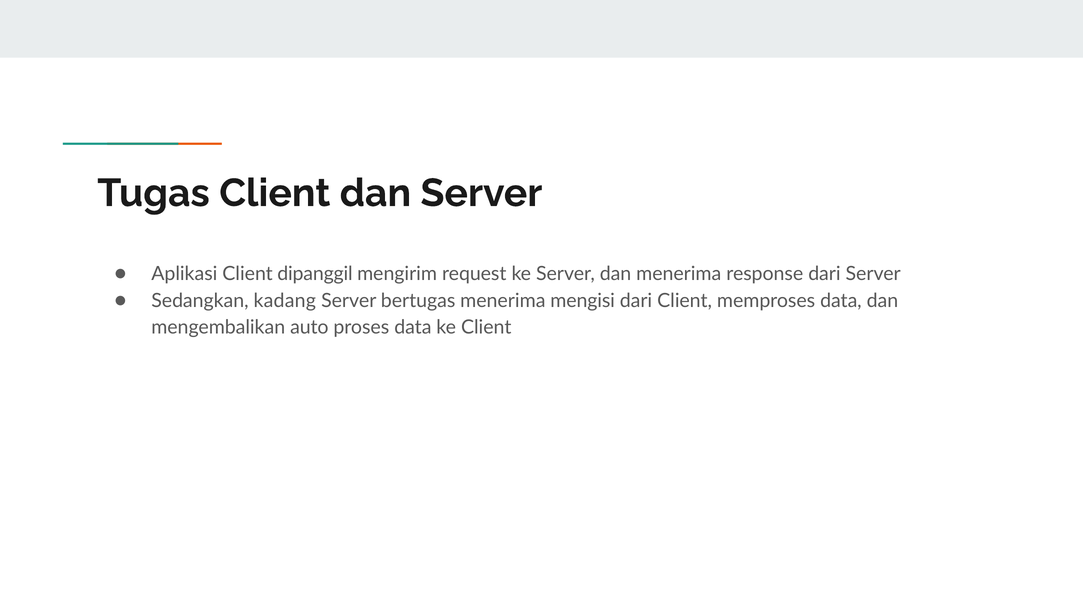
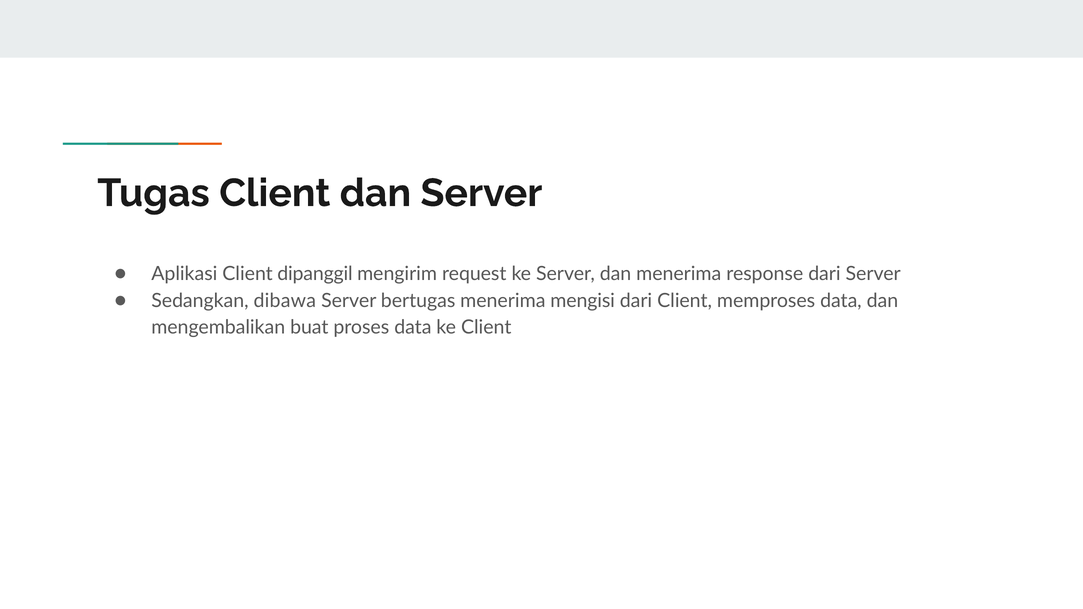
kadang: kadang -> dibawa (285, 301)
auto: auto -> buat (309, 328)
